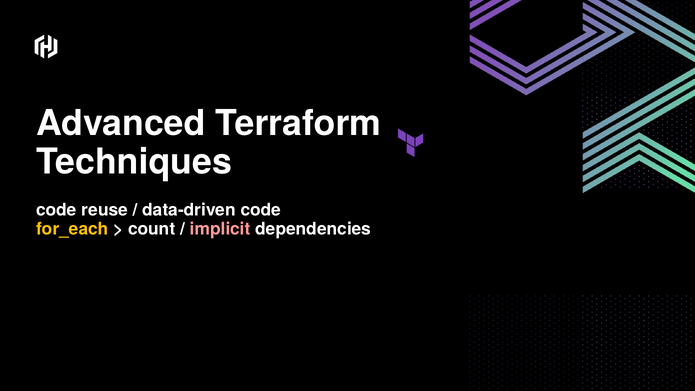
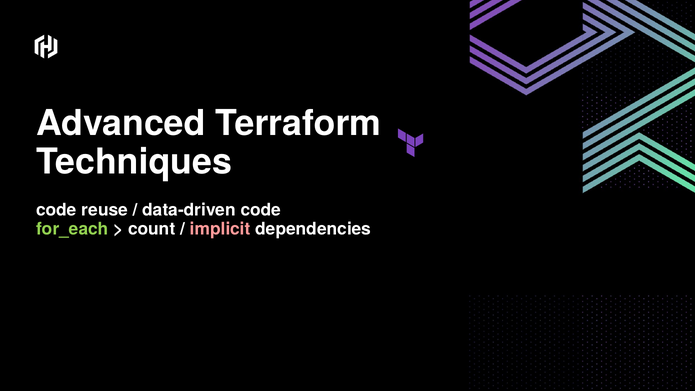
for_each colour: yellow -> light green (72, 229)
